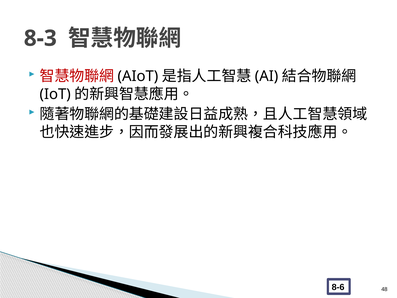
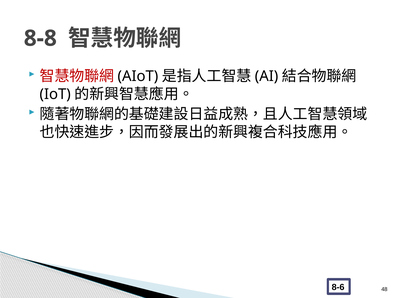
8-3: 8-3 -> 8-8 (40, 38)
